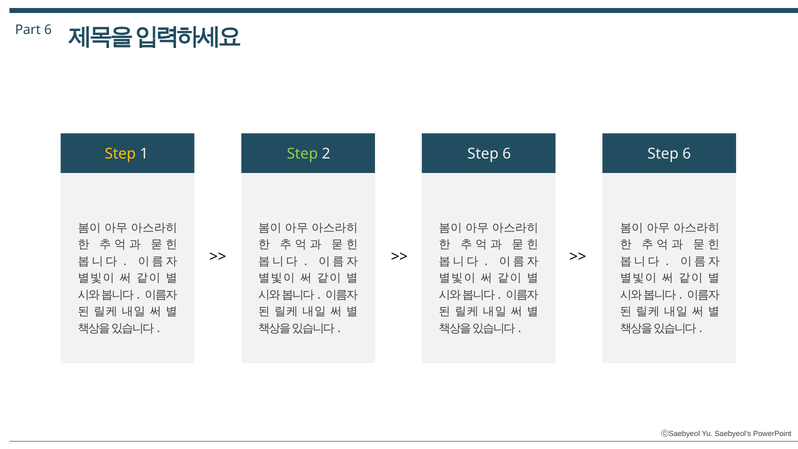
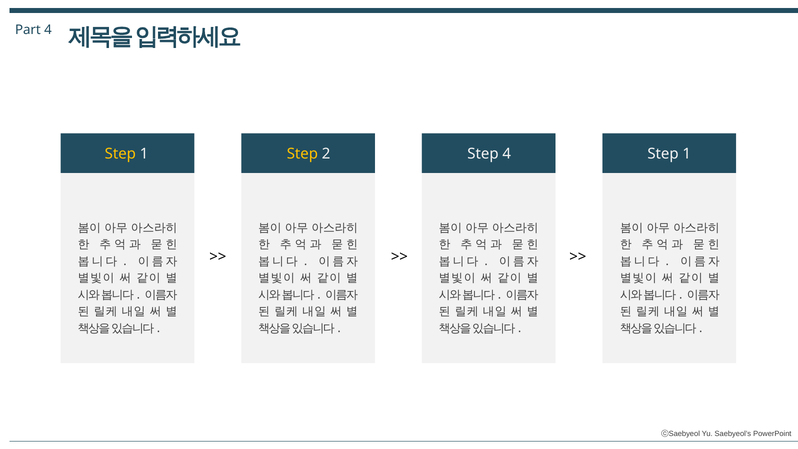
Part 6: 6 -> 4 (48, 30)
Step colour: light green -> yellow (302, 154)
2 Step 6: 6 -> 4 (507, 154)
6: 6 -> 1 (687, 154)
